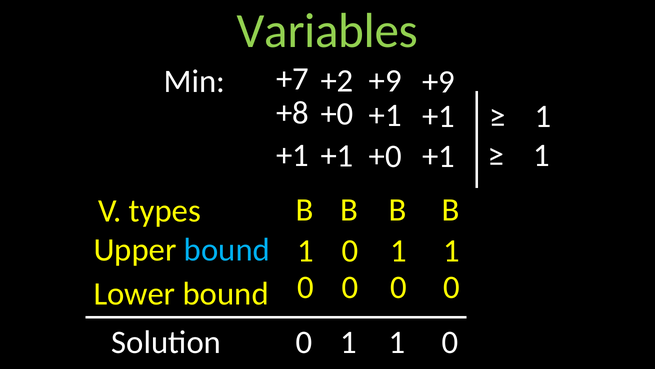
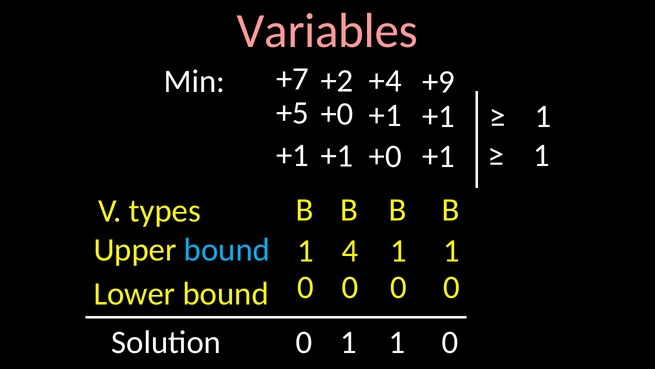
Variables colour: light green -> pink (327, 31)
+2 +9: +9 -> +4 (385, 81)
+8: +8 -> +5 (293, 113)
0: 0 -> 4 (350, 250)
